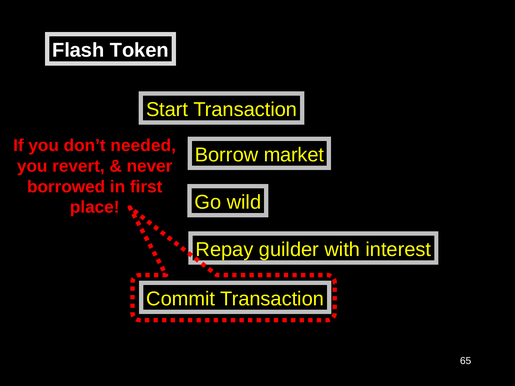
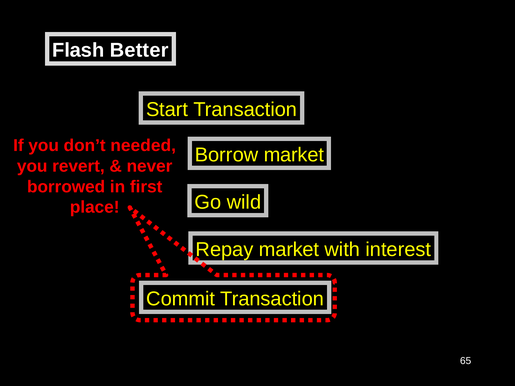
Token: Token -> Better (139, 50)
guilder: guilder -> market (289, 250)
